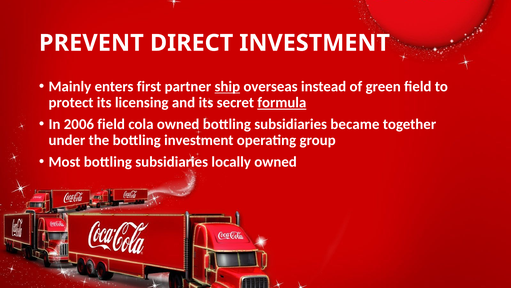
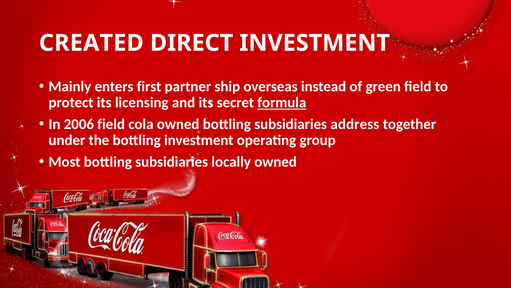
PREVENT: PREVENT -> CREATED (91, 43)
ship underline: present -> none (227, 86)
became: became -> address (355, 124)
